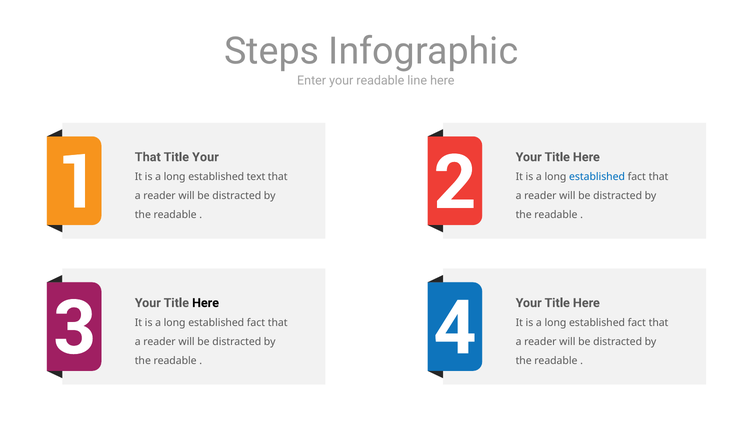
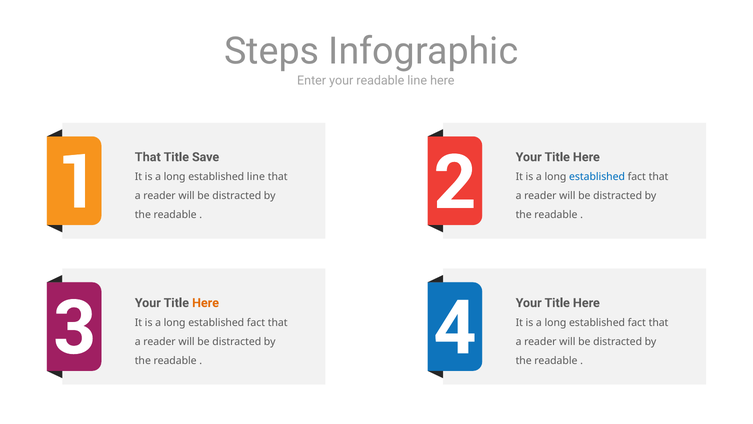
Title Your: Your -> Save (206, 157)
established text: text -> line (256, 177)
Here colour: black -> orange (206, 303)
